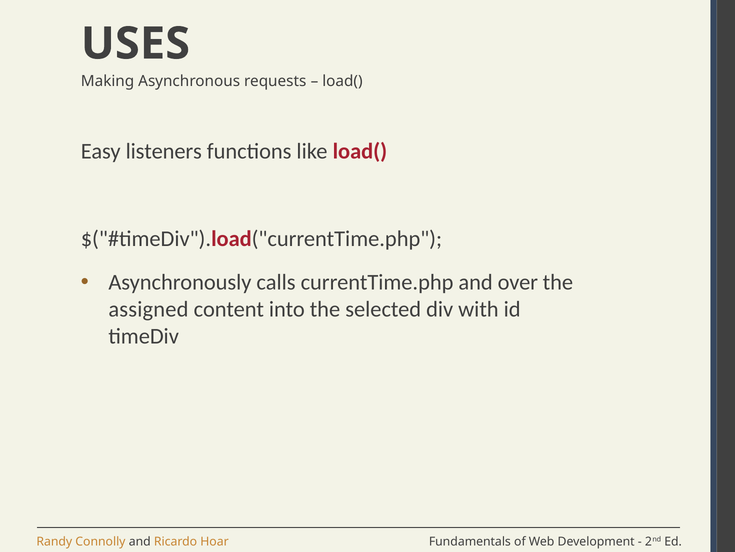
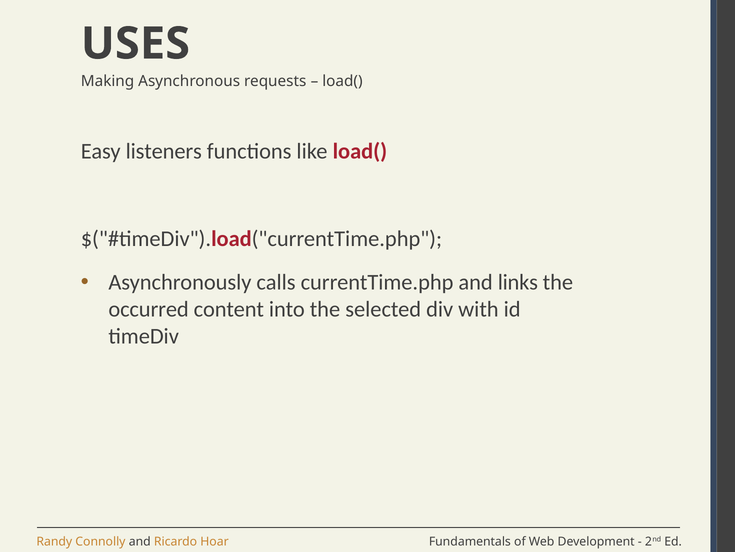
over: over -> links (518, 282)
assigned: assigned -> occurred (149, 309)
